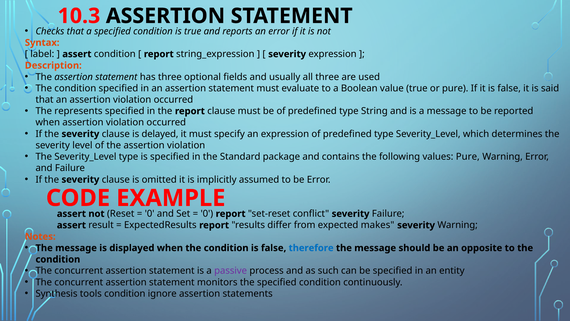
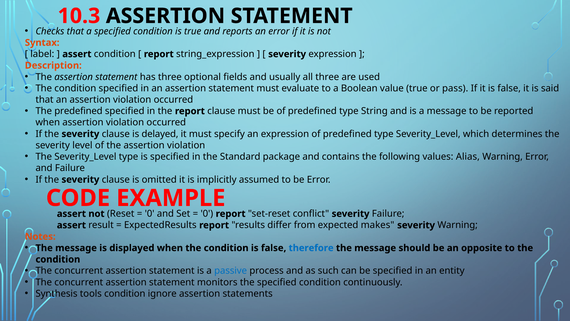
or pure: pure -> pass (455, 88)
The represents: represents -> predefined (78, 111)
values Pure: Pure -> Alias (468, 157)
passive colour: purple -> blue (231, 270)
